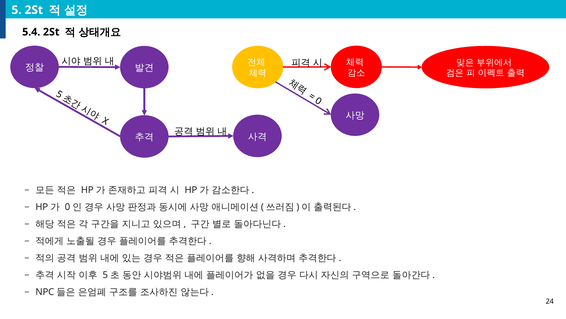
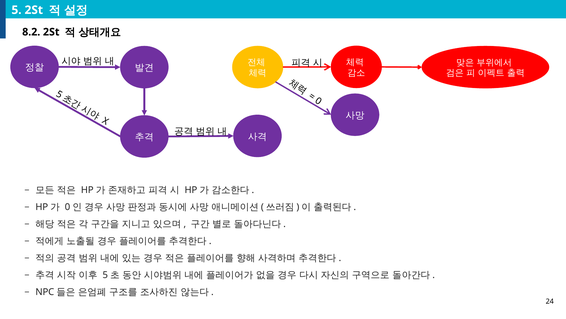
5.4: 5.4 -> 8.2 (31, 32)
